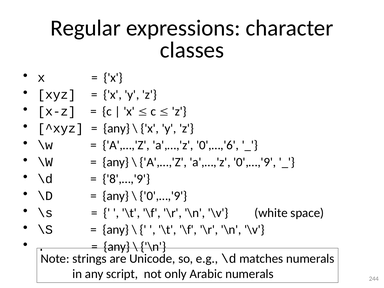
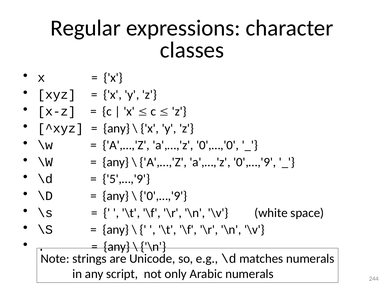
0',…,'6: 0',…,'6 -> 0',…,'0 (218, 145)
8',…,'9: 8',…,'9 -> 5',…,'9 (126, 179)
